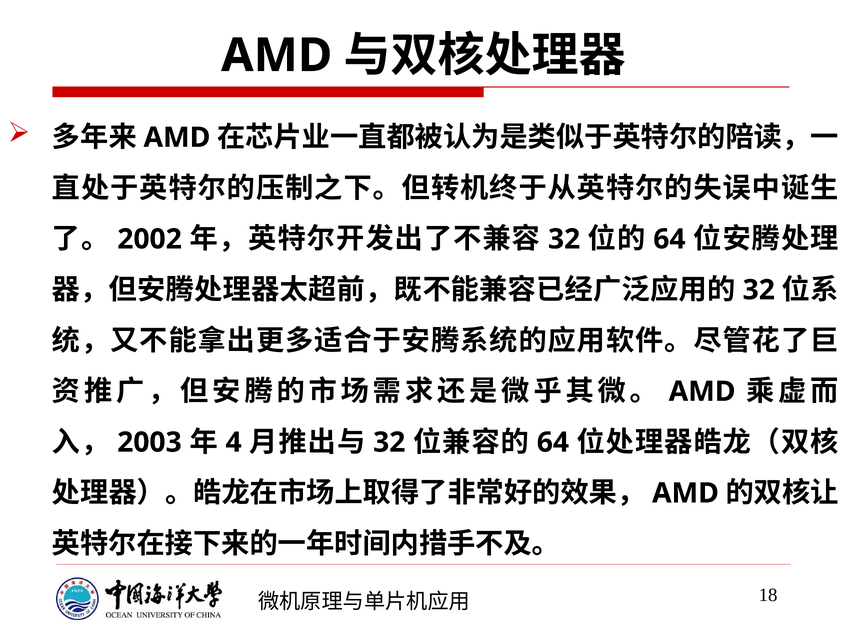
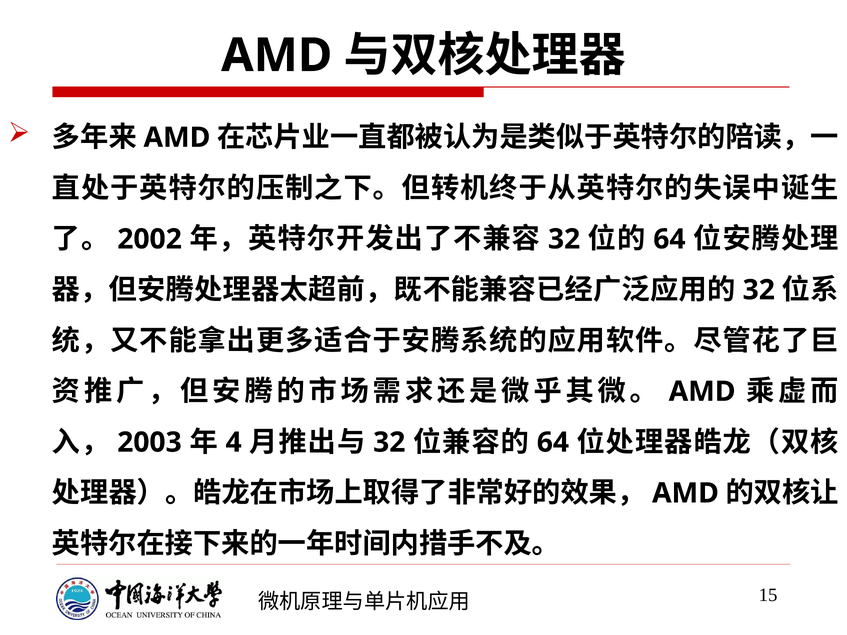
18: 18 -> 15 (768, 595)
